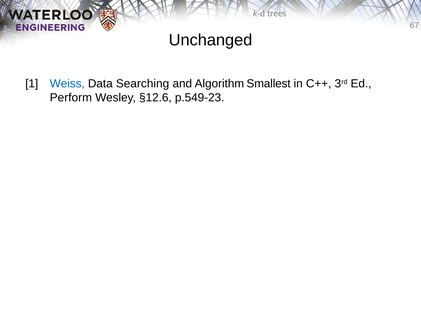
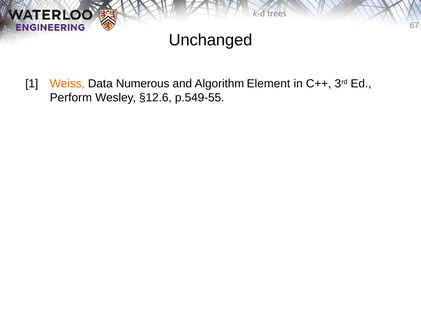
Weiss colour: blue -> orange (67, 84)
Searching: Searching -> Numerous (143, 84)
Smallest: Smallest -> Element (268, 84)
p.549-23: p.549-23 -> p.549-55 (200, 98)
